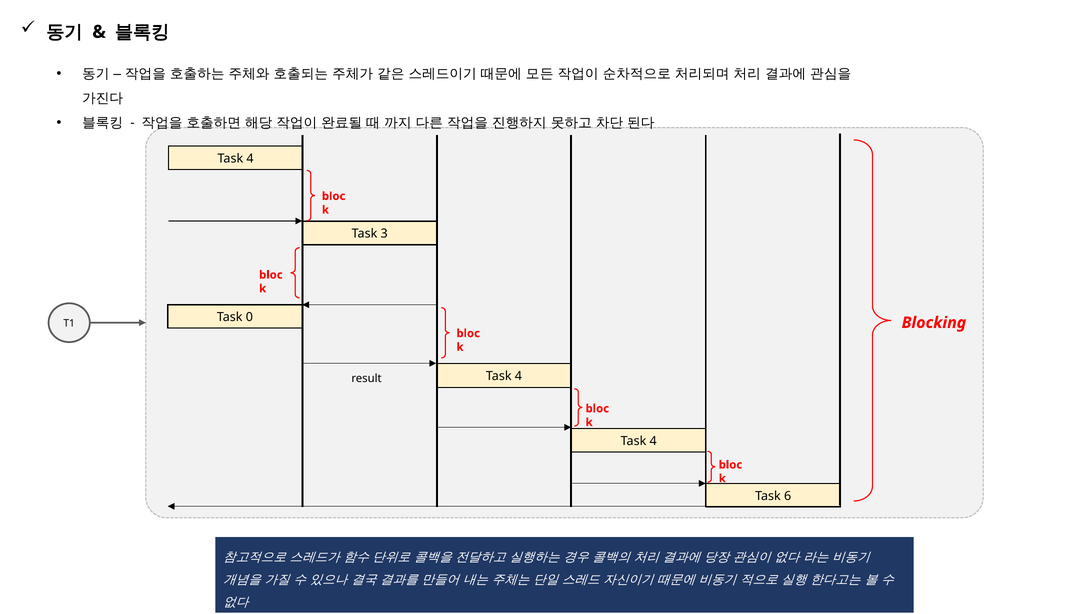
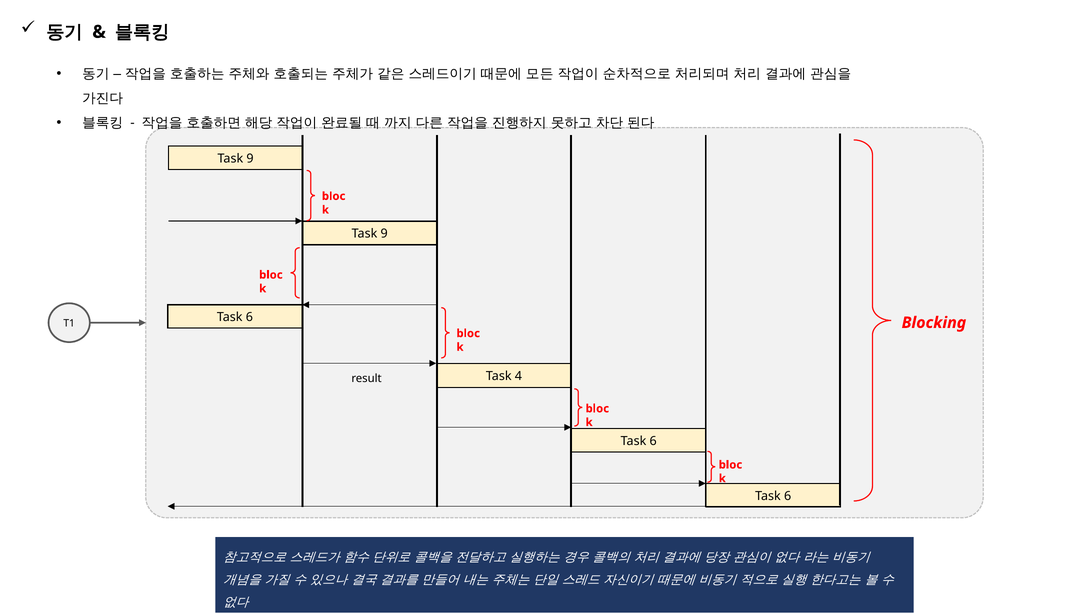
4: 4 -> 9 (250, 159)
3: 3 -> 9 (384, 234)
0: 0 -> 6 (249, 317)
4: 4 -> 6 (653, 441)
